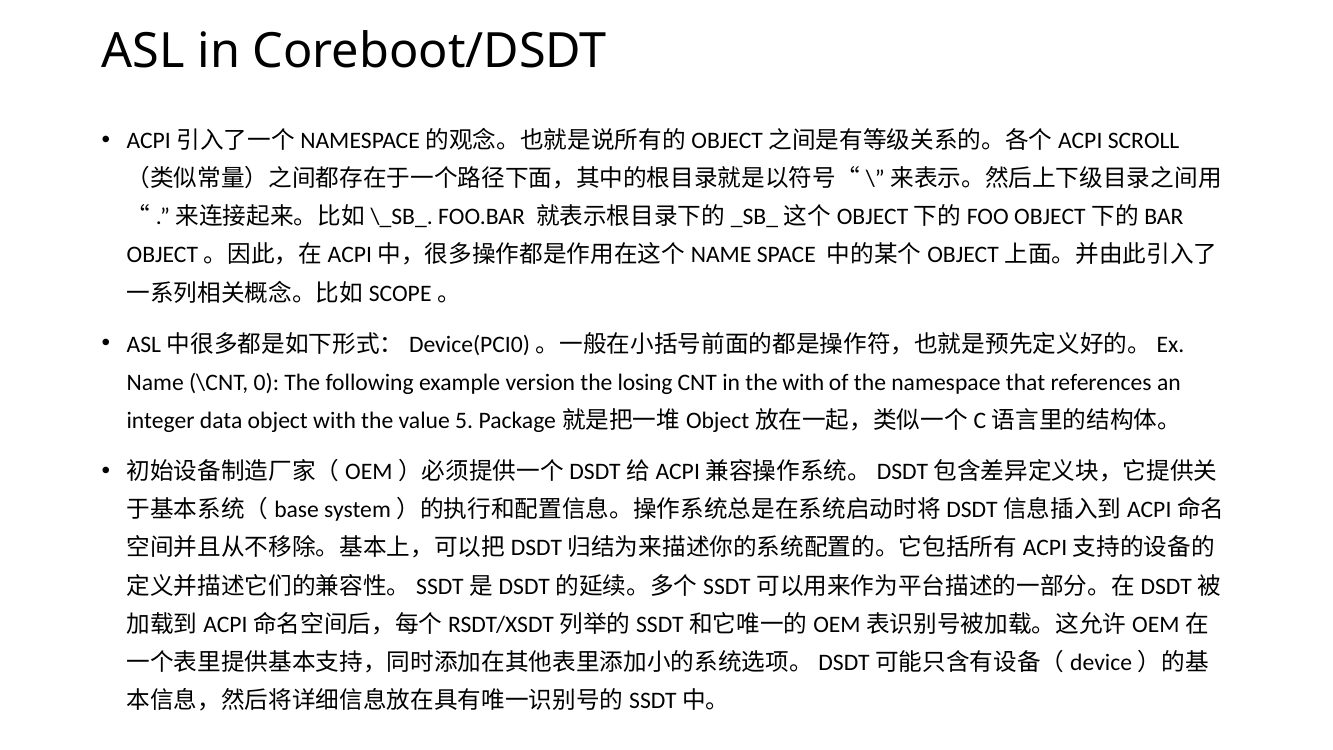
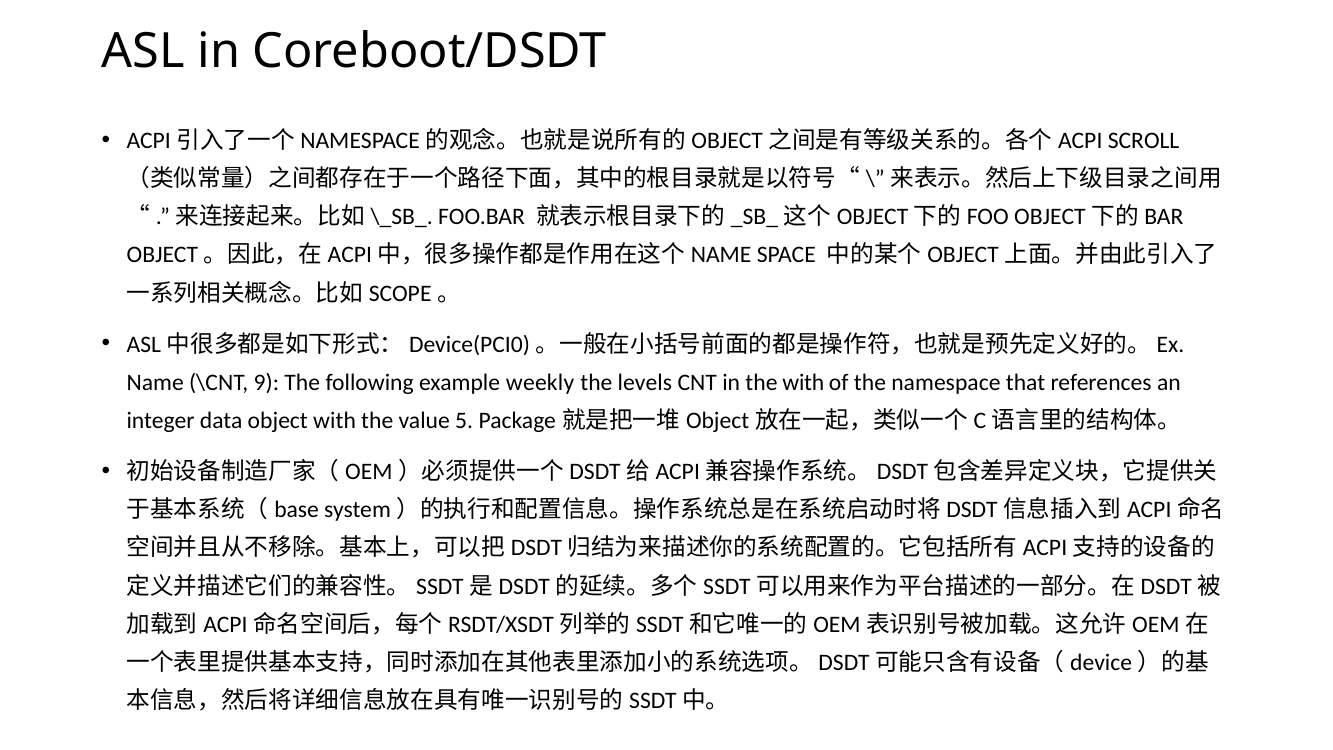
0: 0 -> 9 (266, 382)
version: version -> weekly (540, 382)
losing: losing -> levels (645, 382)
